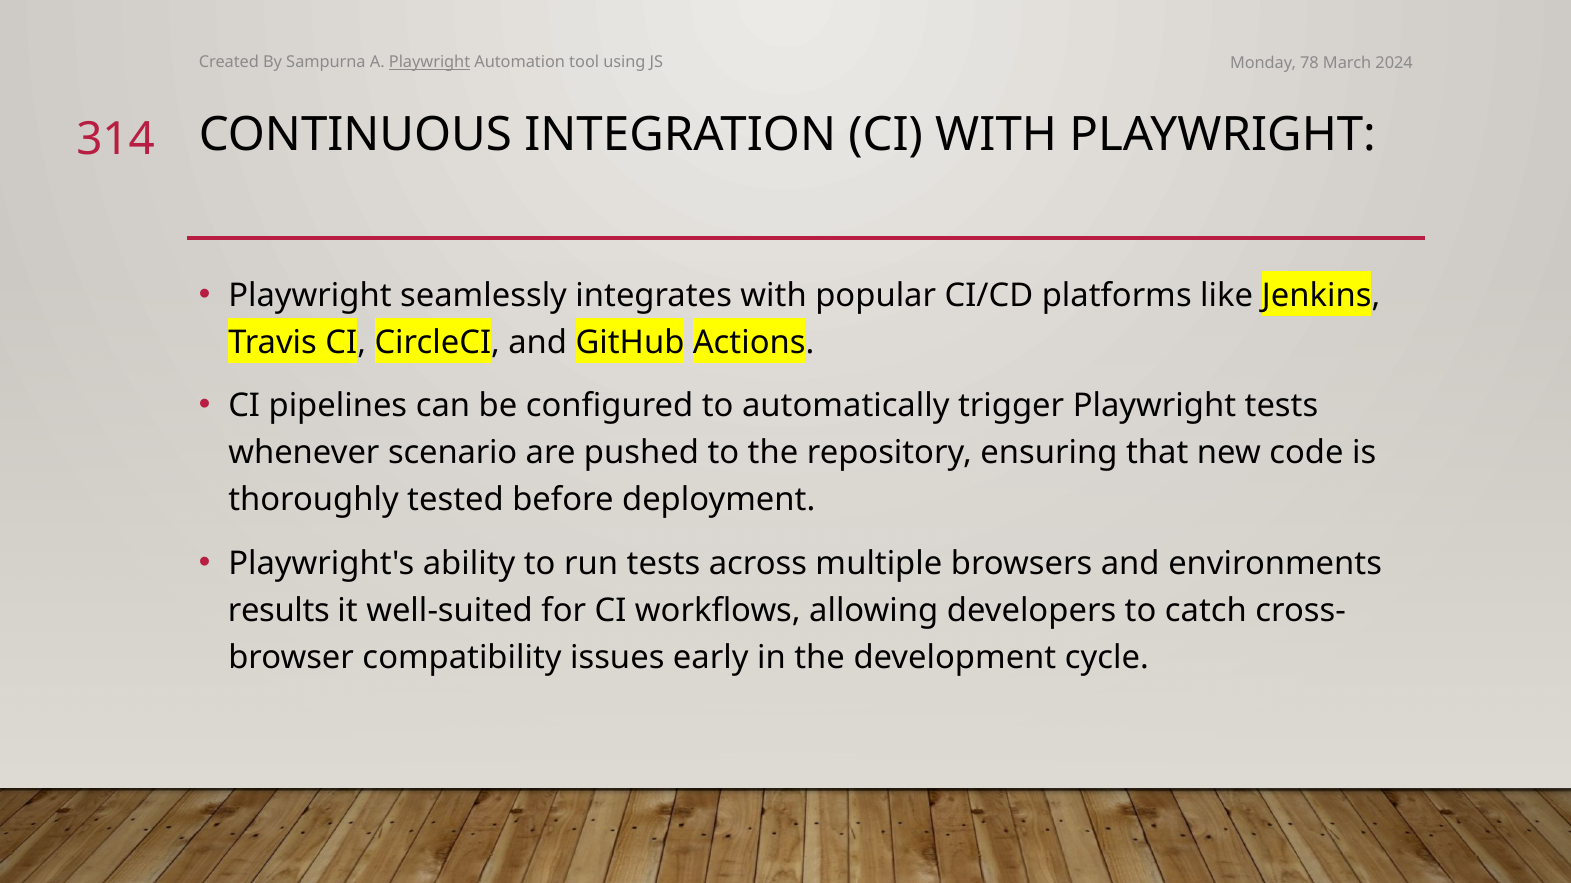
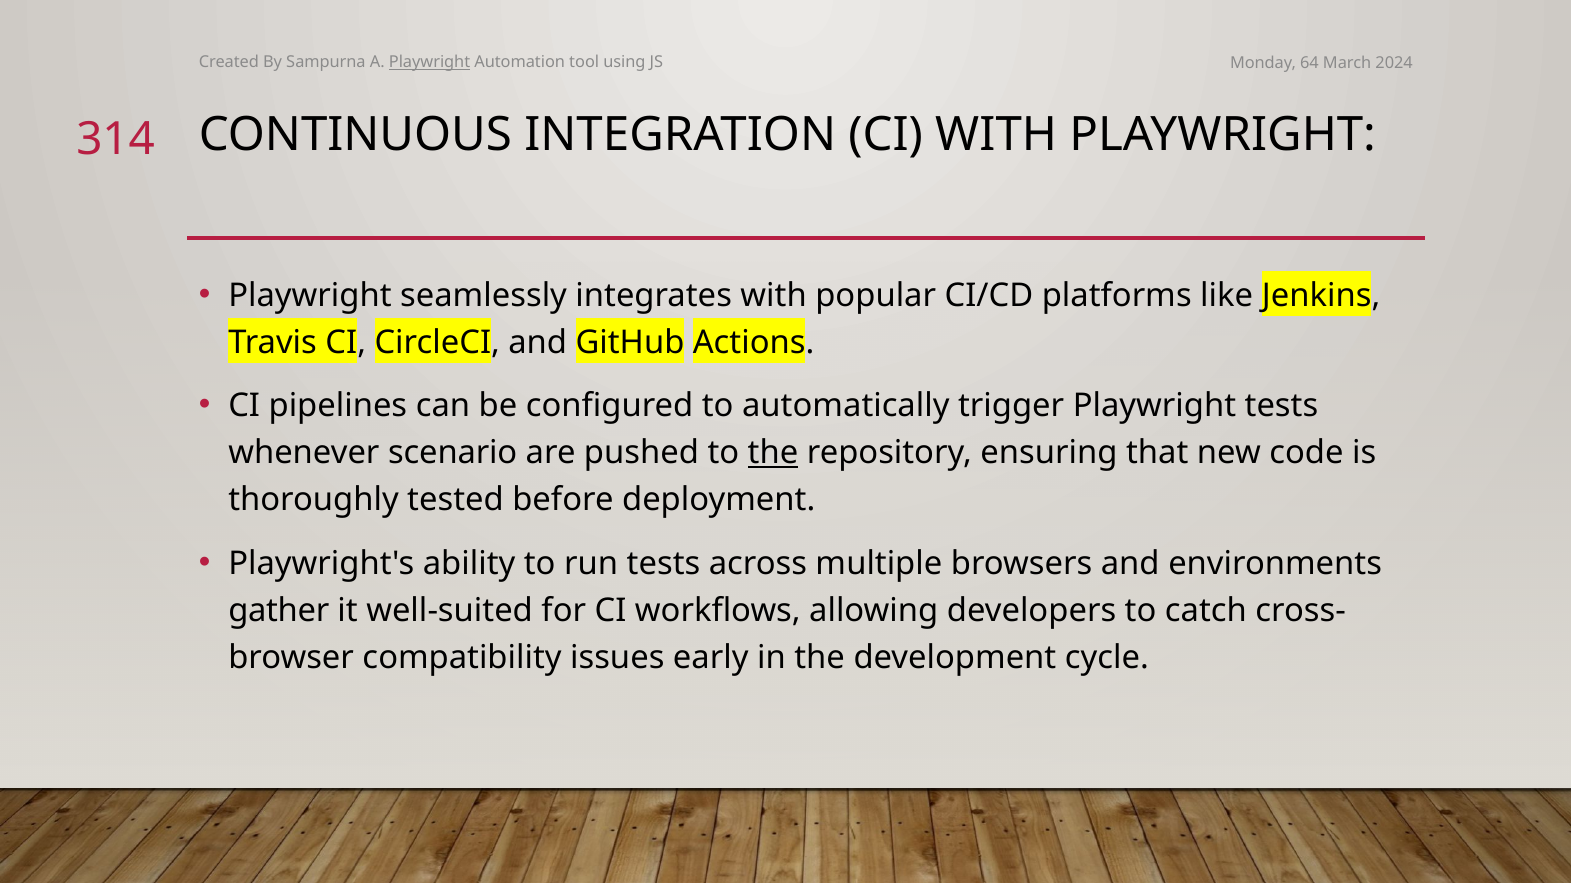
78: 78 -> 64 (1309, 64)
the underline: none -> present (773, 453)
results: results -> gather (279, 611)
